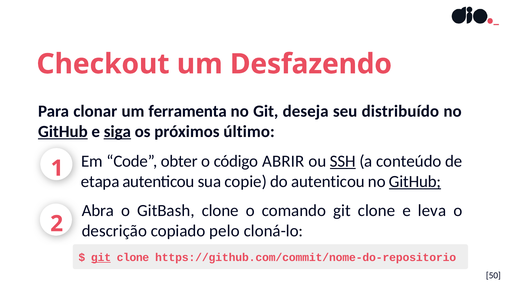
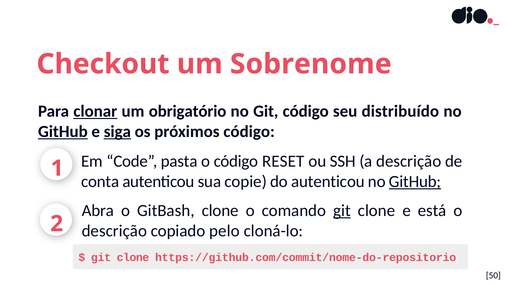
Desfazendo: Desfazendo -> Sobrenome (311, 64)
clonar underline: none -> present (95, 111)
ferramenta: ferramenta -> obrigatório (188, 111)
Git deseja: deseja -> código (306, 111)
próximos último: último -> código (249, 131)
obter: obter -> pasta (179, 161)
ABRIR: ABRIR -> RESET (283, 161)
SSH underline: present -> none (343, 161)
a conteúdo: conteúdo -> descrição (409, 161)
etapa: etapa -> conta (100, 181)
git underline: none -> present (342, 210)
leva: leva -> está (432, 210)
git underline: present -> none (101, 257)
